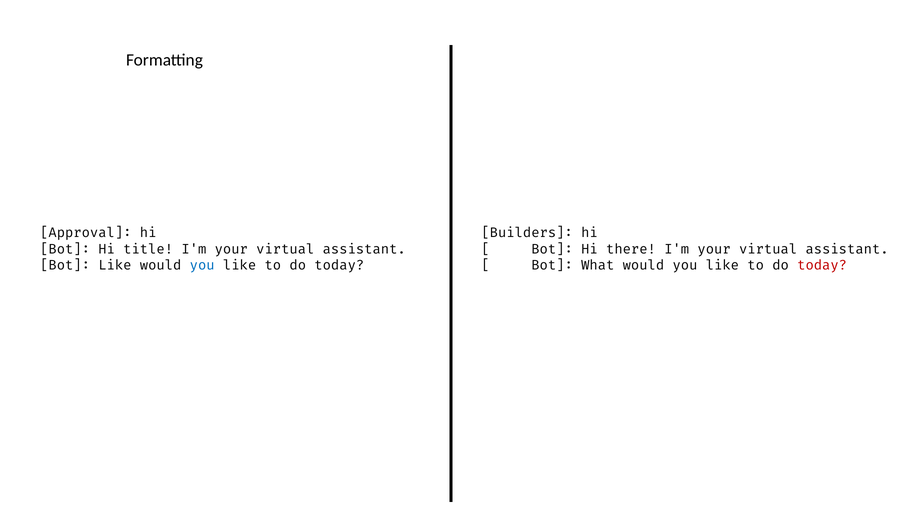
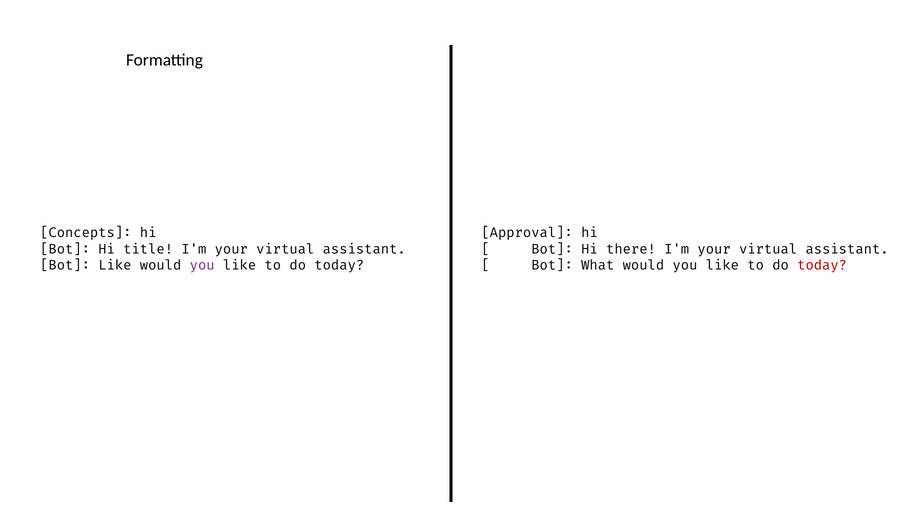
Approval: Approval -> Concepts (86, 233)
Builders: Builders -> Approval (527, 233)
you colour: blue -> purple (202, 265)
